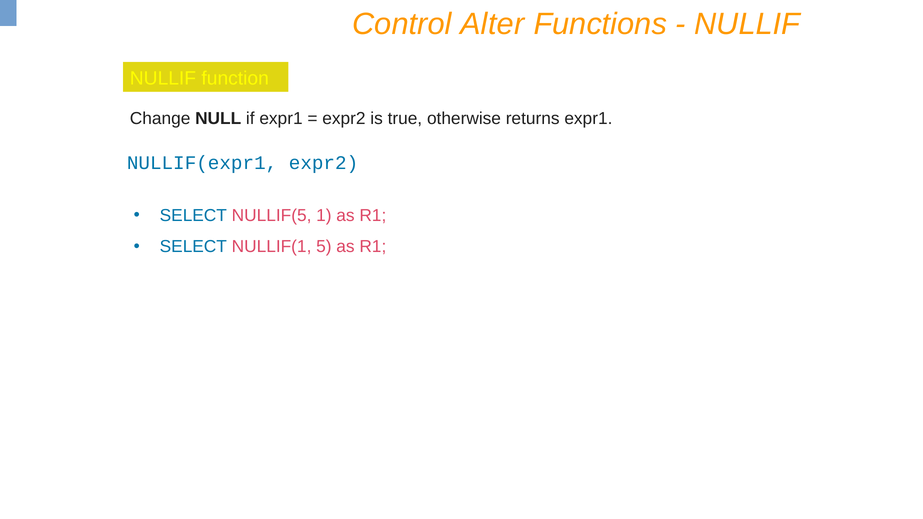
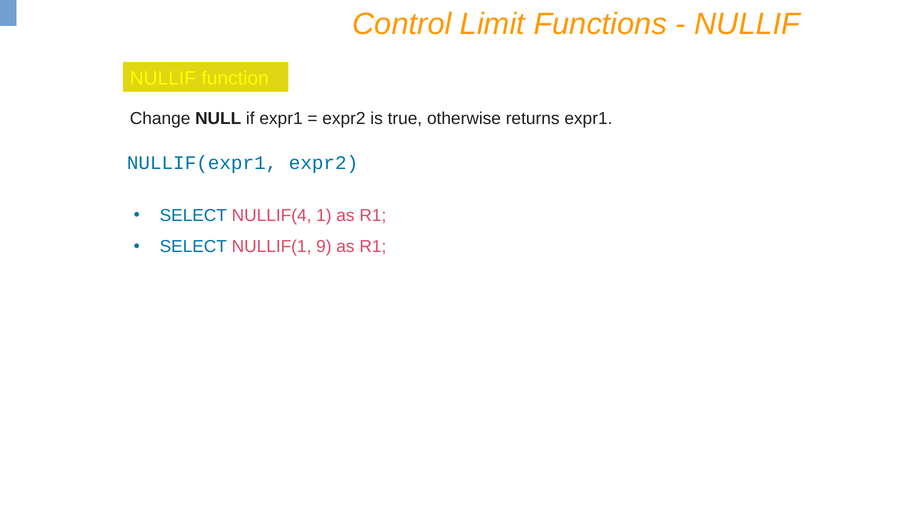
Alter: Alter -> Limit (492, 24)
NULLIF(5: NULLIF(5 -> NULLIF(4 (272, 216)
5: 5 -> 9 (324, 247)
